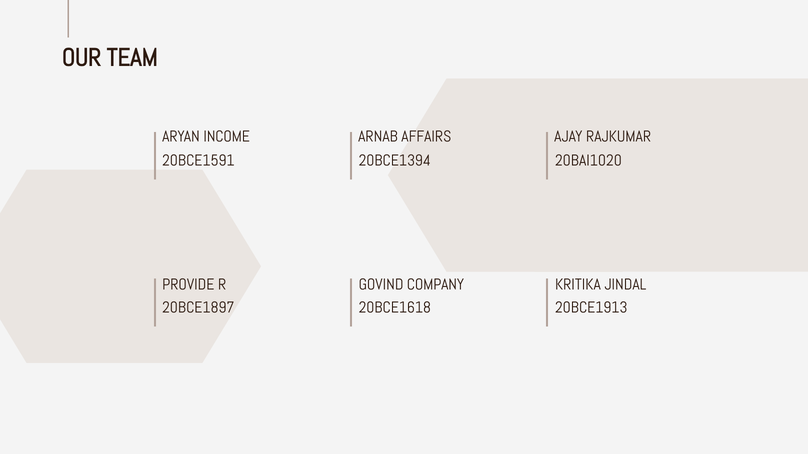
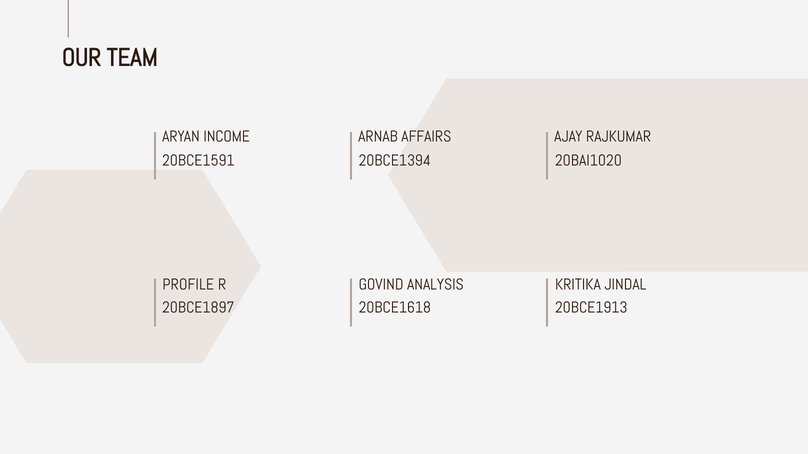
PROVIDE: PROVIDE -> PROFILE (188, 285)
COMPANY: COMPANY -> ANALYSIS (435, 285)
